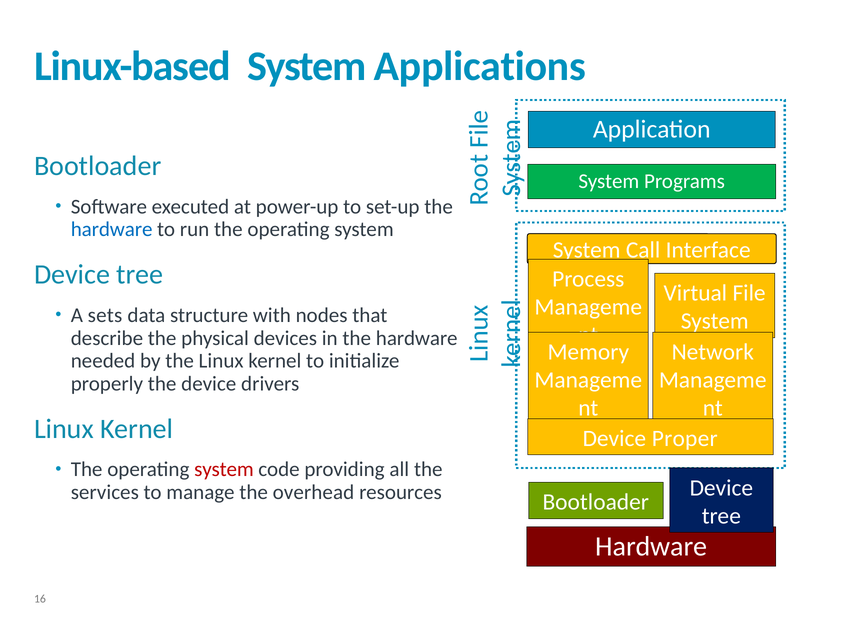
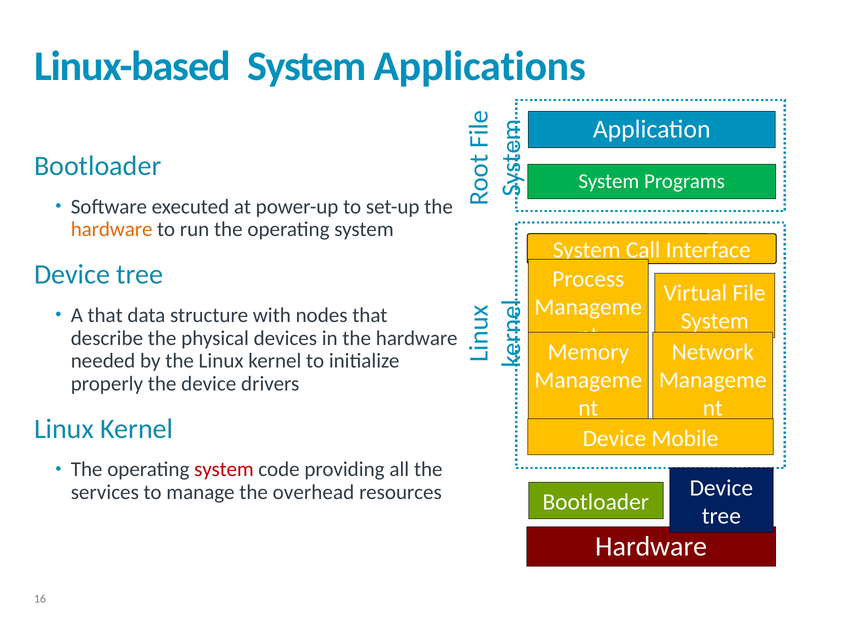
hardware colour: blue -> orange (112, 230)
A sets: sets -> that (105, 315)
Proper: Proper -> Mobile (685, 439)
